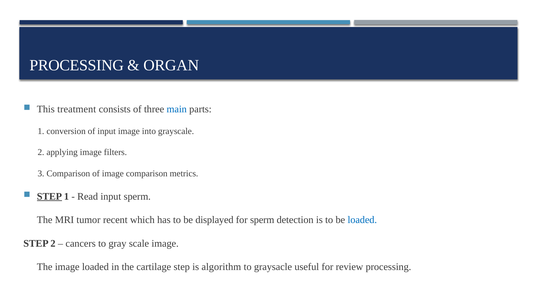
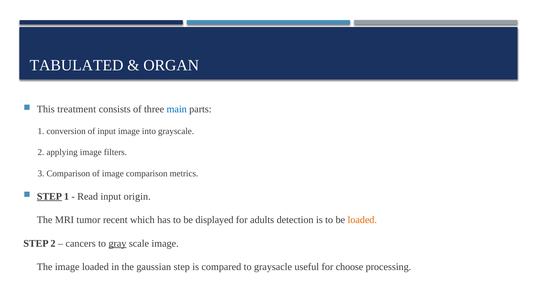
PROCESSING: PROCESSING -> TABULATED (77, 65)
input sperm: sperm -> origin (137, 196)
for sperm: sperm -> adults (262, 220)
loaded colour: blue -> orange (362, 220)
gray underline: none -> present (117, 243)
cartilage: cartilage -> gaussian (154, 267)
algorithm: algorithm -> compared (221, 267)
review: review -> choose (350, 267)
